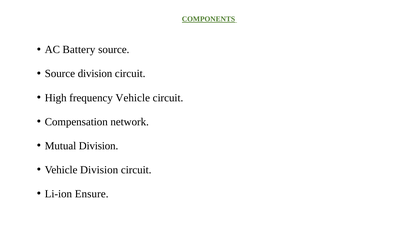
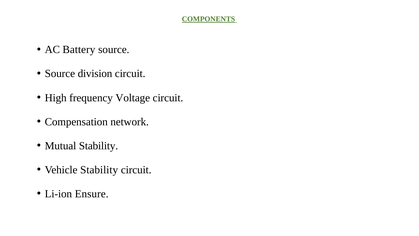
frequency Vehicle: Vehicle -> Voltage (133, 98)
Mutual Division: Division -> Stability (99, 146)
Vehicle Division: Division -> Stability (99, 170)
